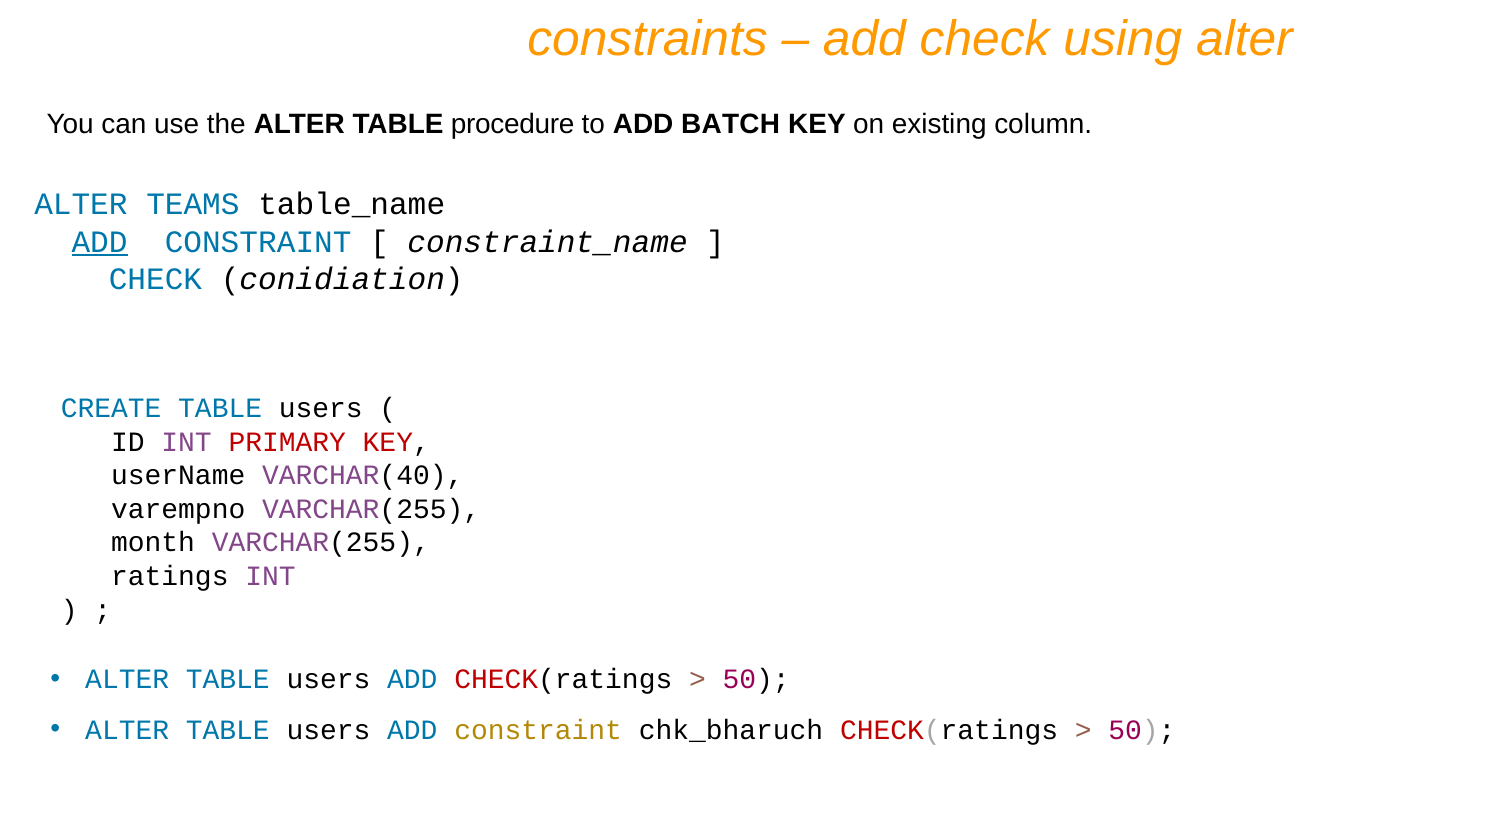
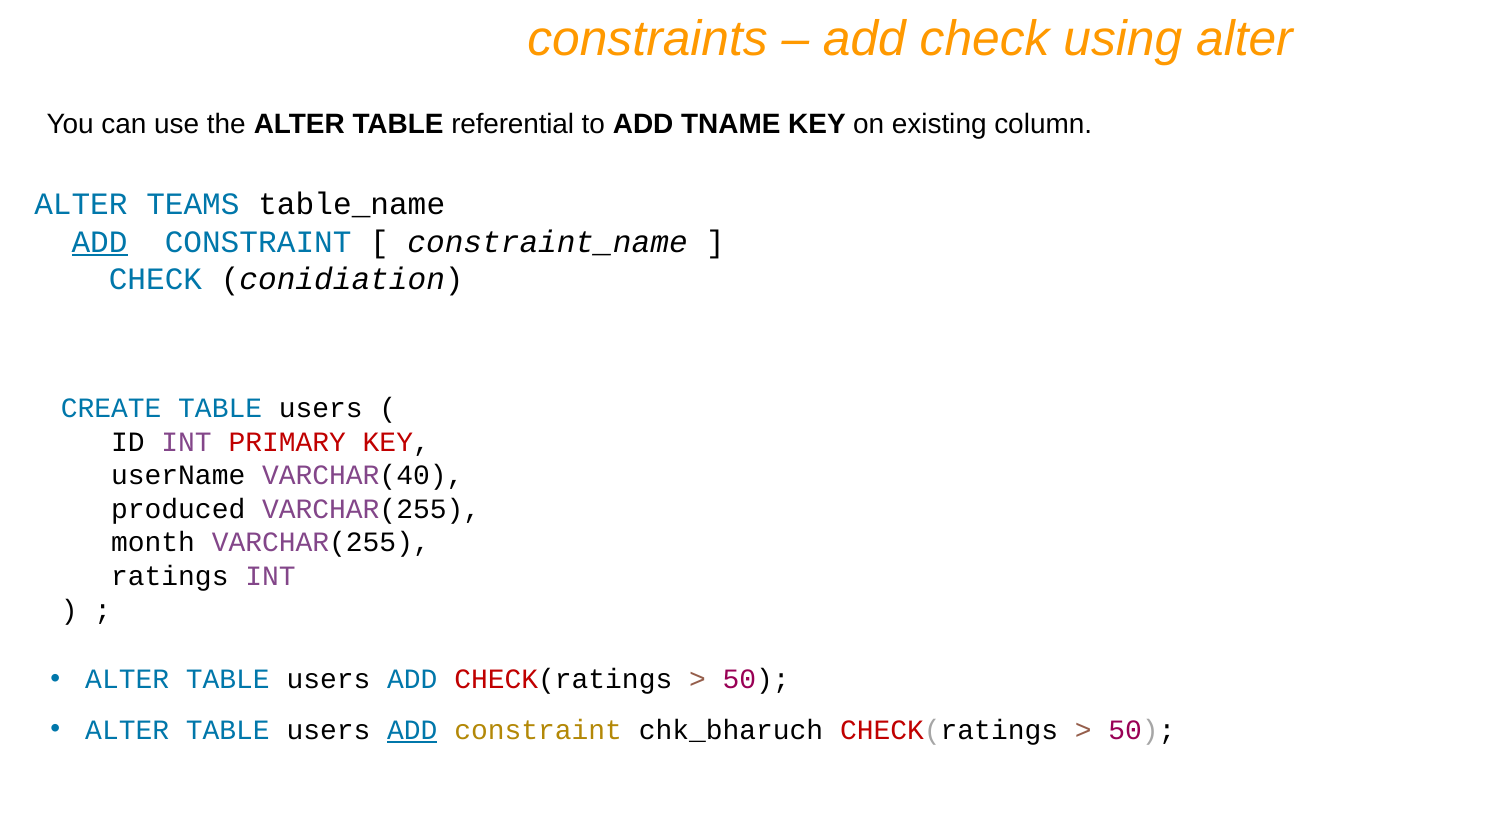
procedure: procedure -> referential (513, 124)
BATCH: BATCH -> TNAME (731, 124)
varempno: varempno -> produced (178, 509)
ADD underline: none -> present (412, 730)
